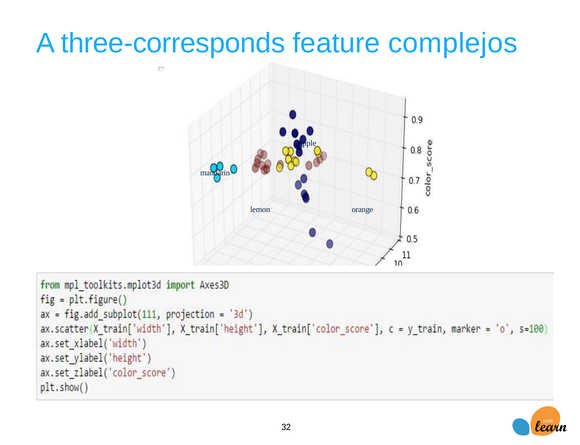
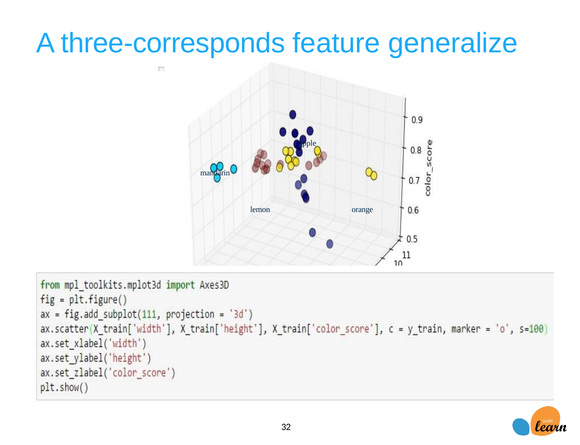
complejos: complejos -> generalize (453, 43)
